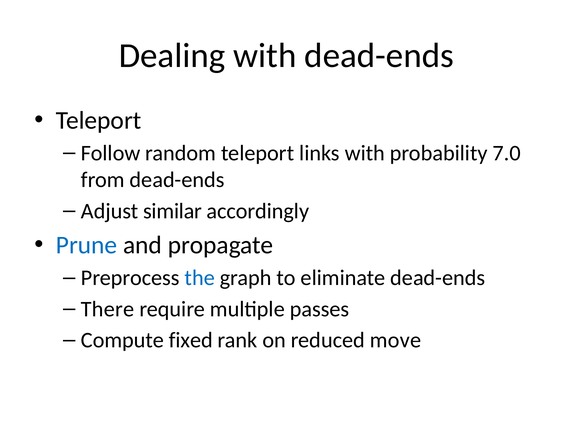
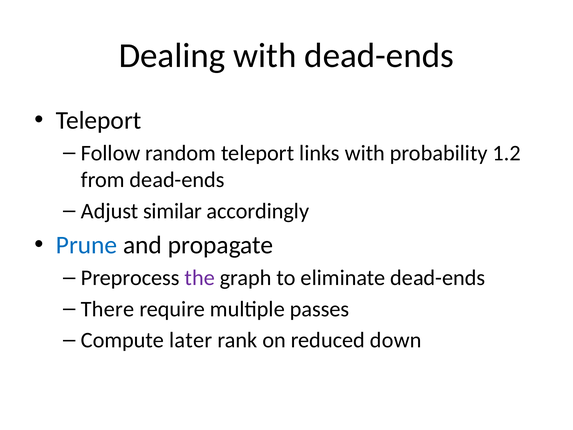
7.0: 7.0 -> 1.2 (507, 153)
the colour: blue -> purple (200, 278)
fixed: fixed -> later (191, 340)
move: move -> down (396, 340)
